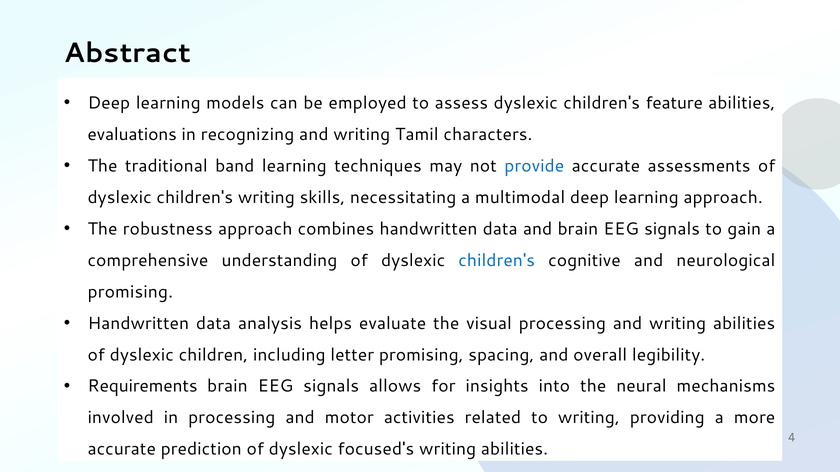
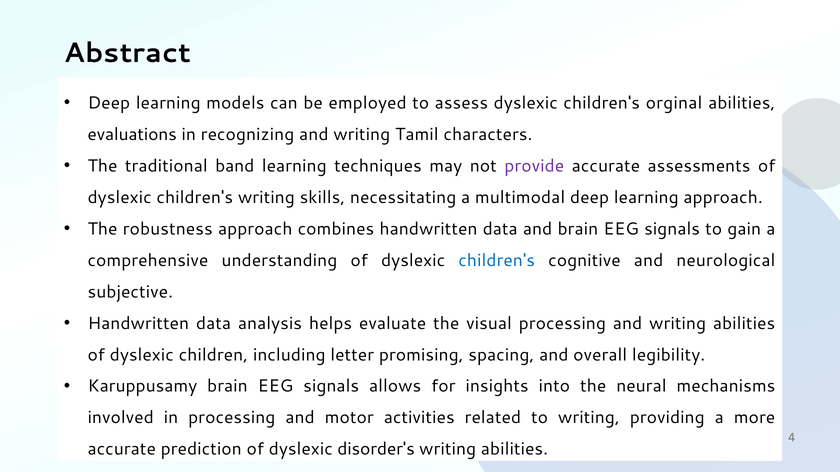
feature: feature -> orginal (674, 103)
provide colour: blue -> purple (534, 166)
promising: promising -> subjective (130, 292)
Requirements: Requirements -> Karuppusamy (142, 387)
focused's: focused's -> disorder's (376, 450)
